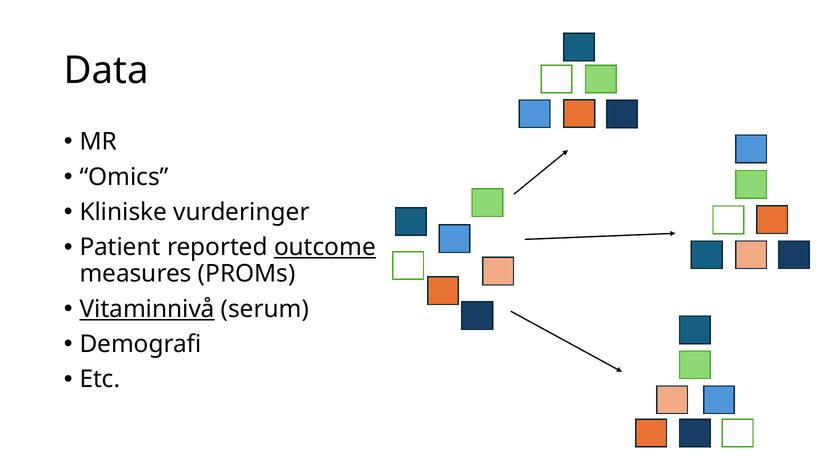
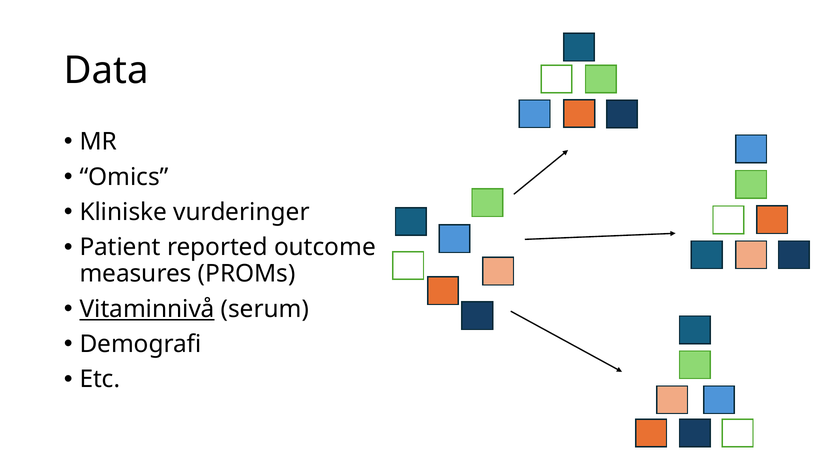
outcome underline: present -> none (325, 247)
